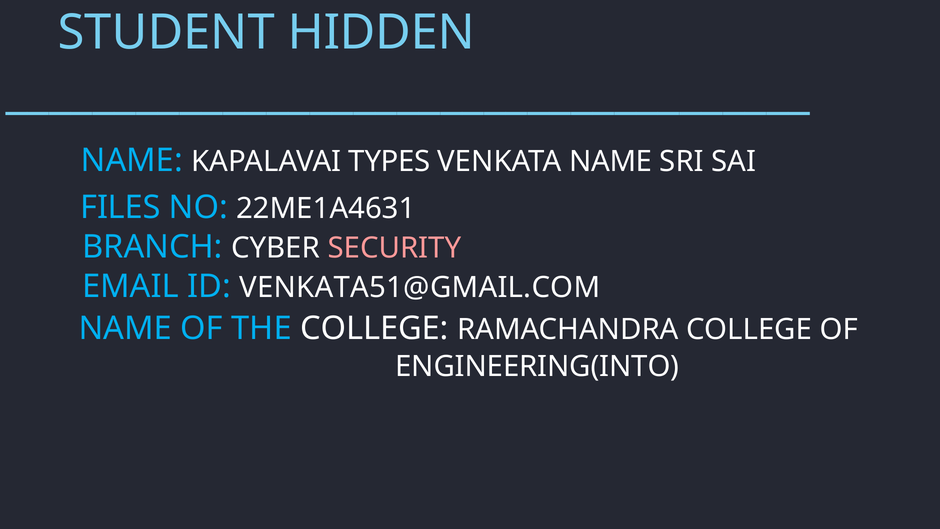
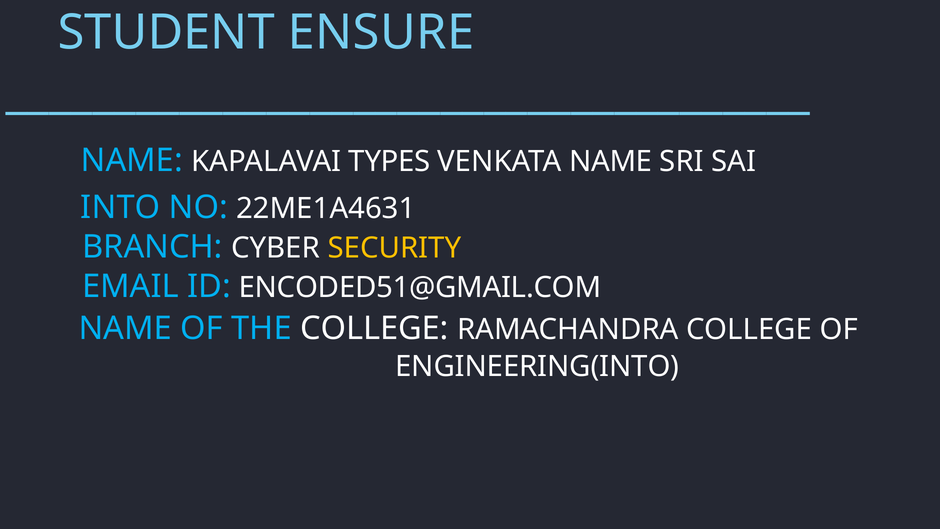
HIDDEN: HIDDEN -> ENSURE (381, 33)
FILES: FILES -> INTO (120, 207)
SECURITY colour: pink -> yellow (394, 248)
VENKATA51@GMAIL.COM: VENKATA51@GMAIL.COM -> ENCODED51@GMAIL.COM (420, 287)
